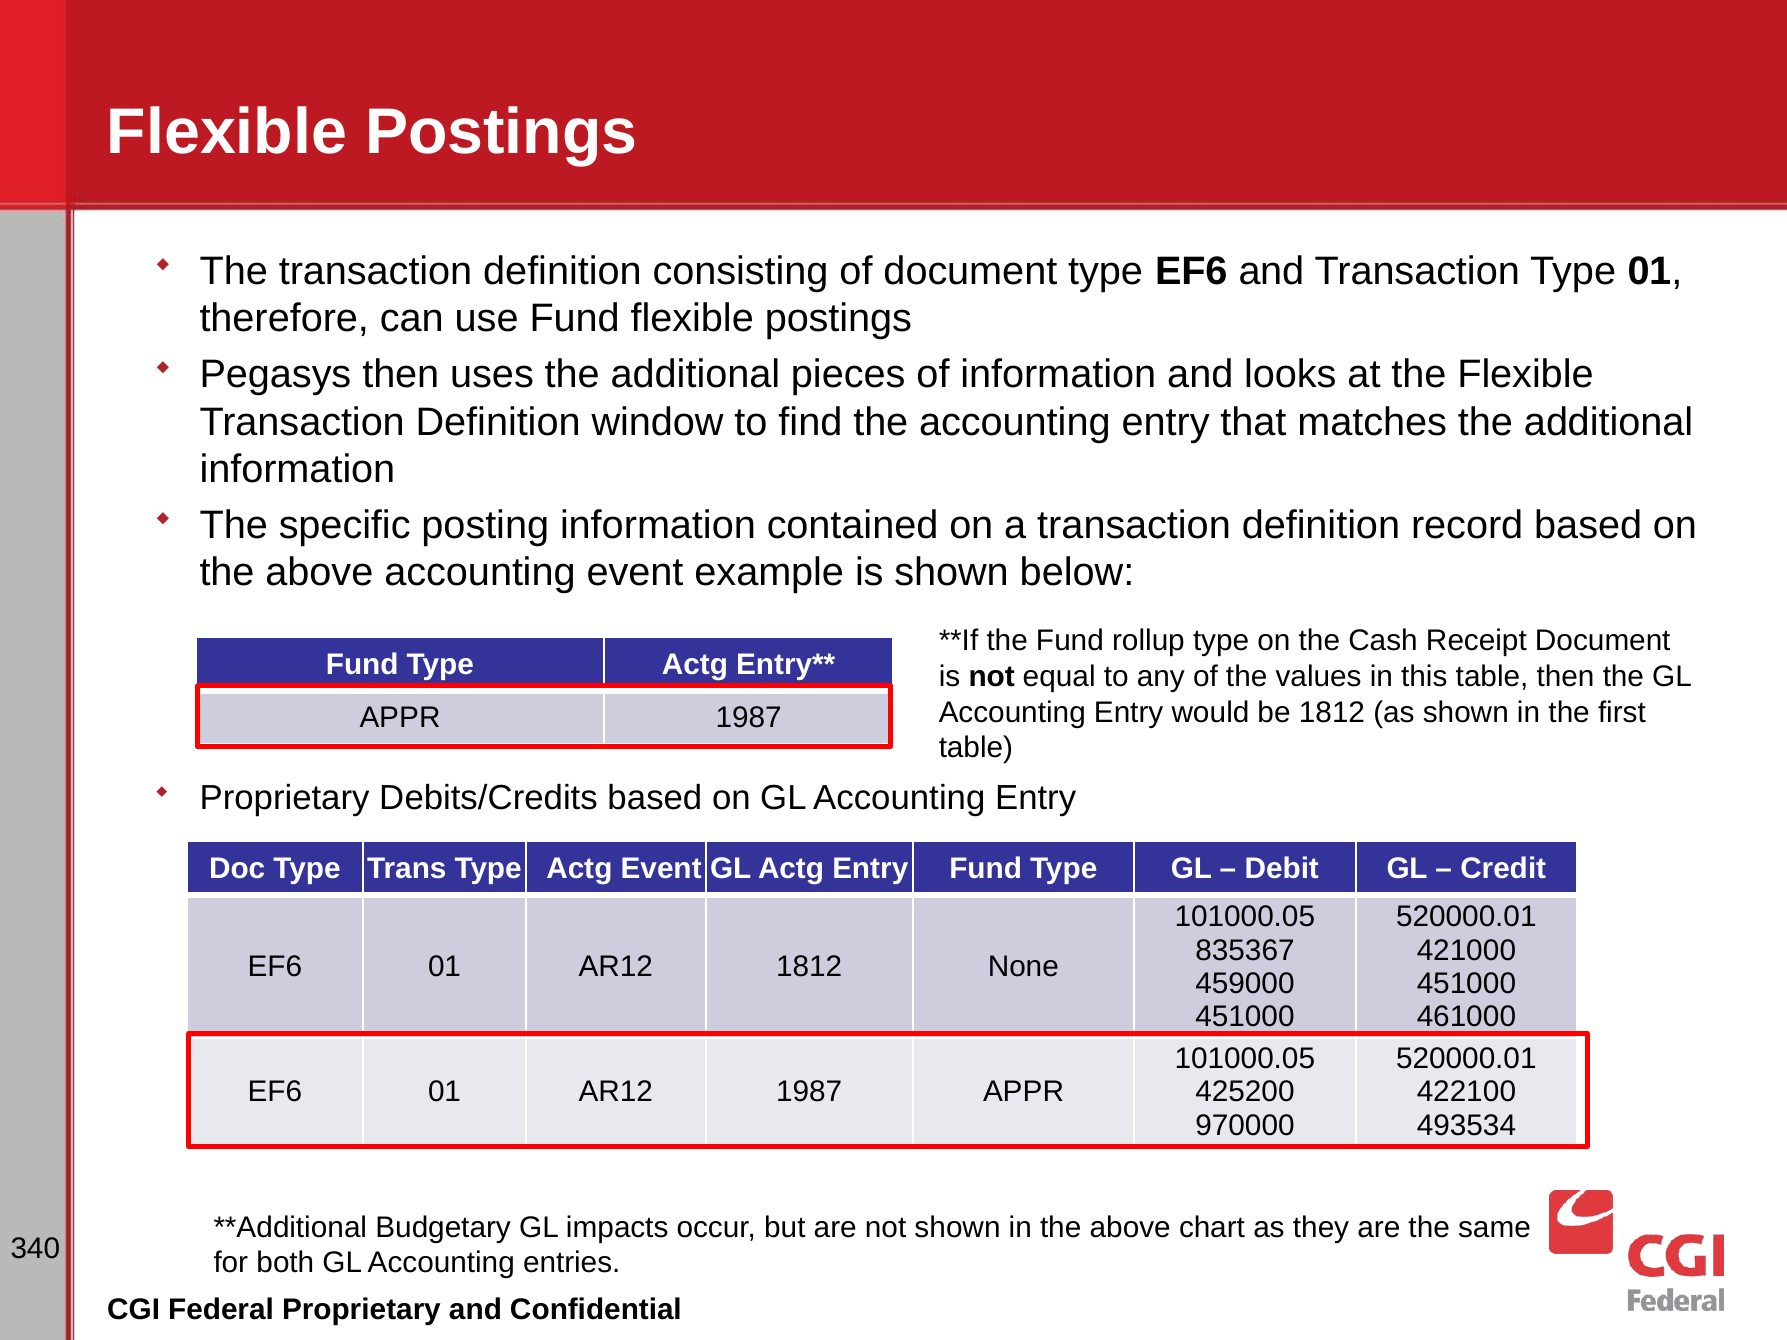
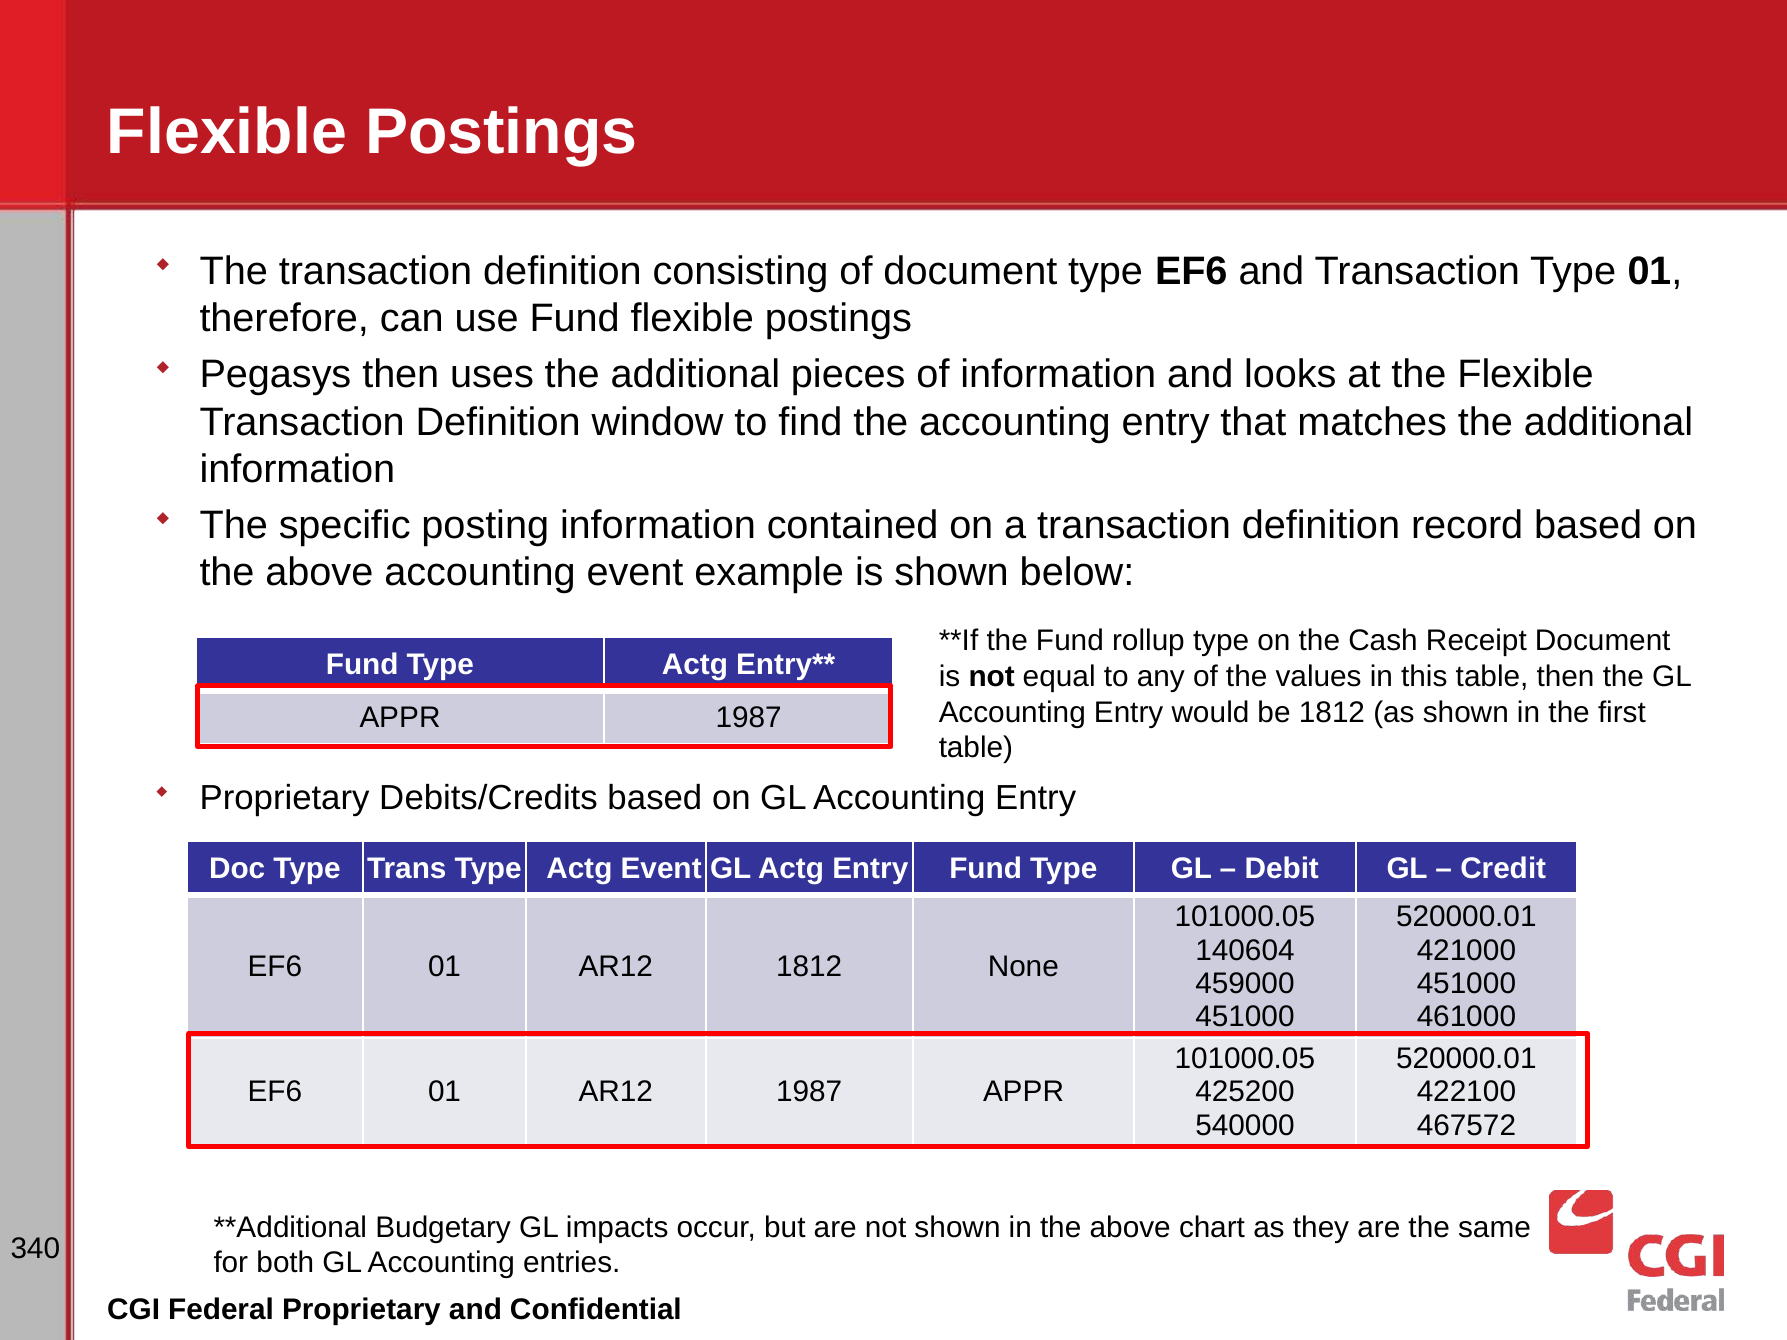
835367: 835367 -> 140604 (1245, 950)
970000: 970000 -> 540000 (1245, 1126)
493534: 493534 -> 467572 (1466, 1126)
